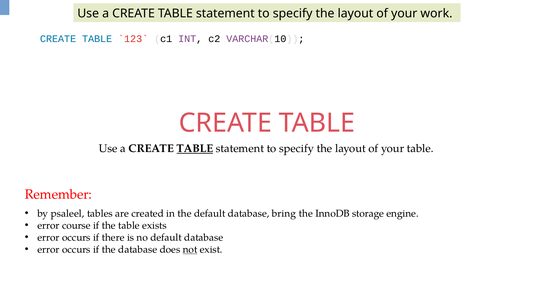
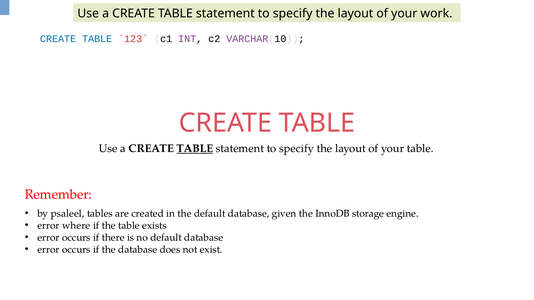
bring: bring -> given (284, 214)
course: course -> where (76, 226)
not underline: present -> none (190, 250)
